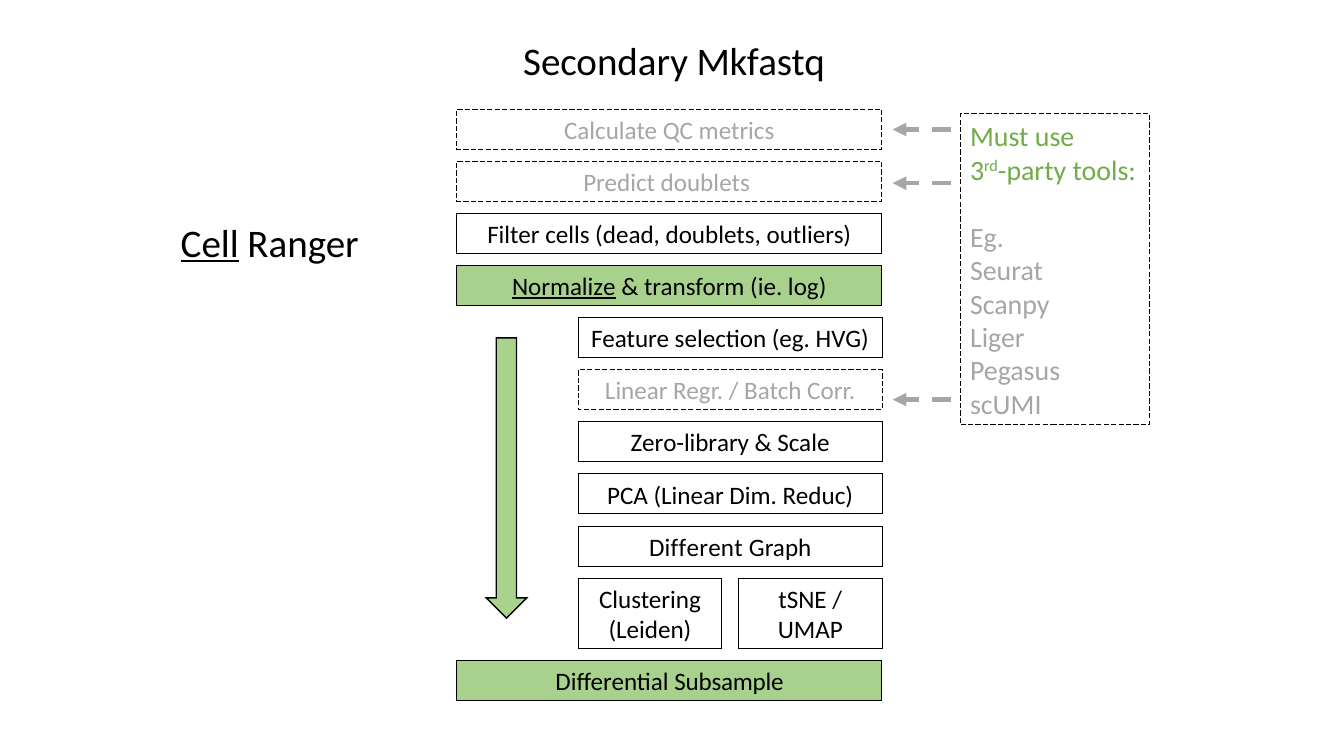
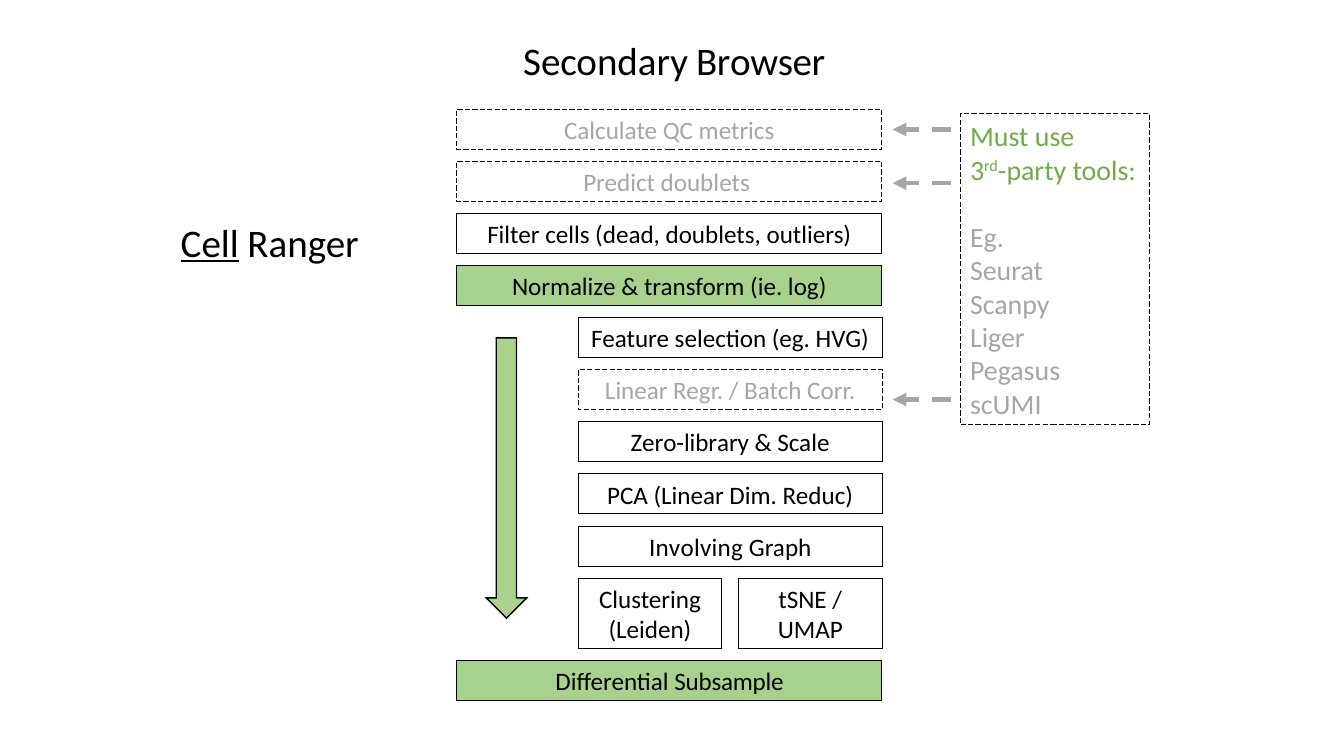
Mkfastq: Mkfastq -> Browser (761, 63)
Normalize underline: present -> none (564, 287)
Different: Different -> Involving (696, 548)
